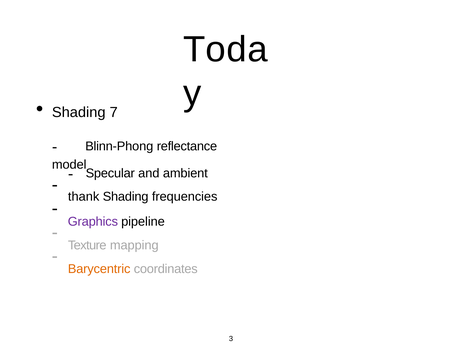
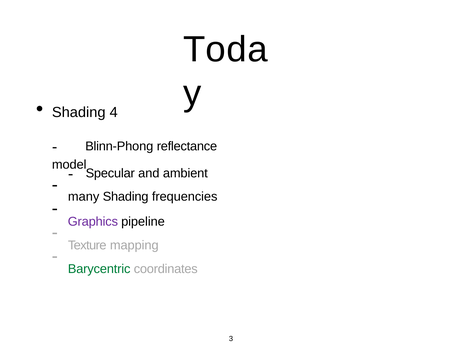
7: 7 -> 4 (114, 112)
thank: thank -> many (84, 197)
Barycentric colour: orange -> green (99, 269)
